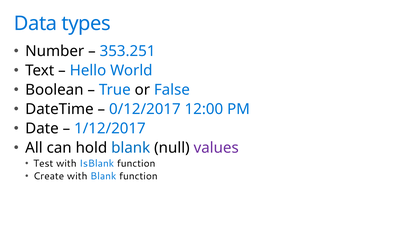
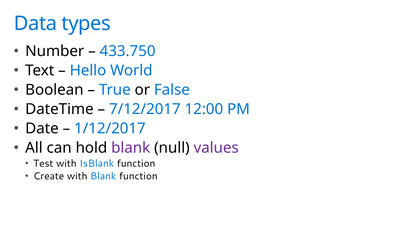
353.251: 353.251 -> 433.750 (128, 51)
0/12/2017: 0/12/2017 -> 7/12/2017 (145, 109)
blank colour: blue -> purple (131, 148)
